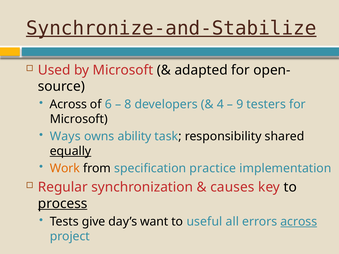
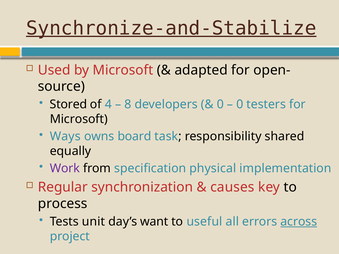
Across: Across -> Stored (68, 105)
6: 6 -> 4 (108, 105)
4: 4 -> 0 (220, 105)
9: 9 -> 0 (240, 105)
ability: ability -> board (134, 137)
equally underline: present -> none (70, 151)
Work colour: orange -> purple (65, 168)
practice: practice -> physical (213, 168)
process underline: present -> none (63, 204)
give: give -> unit (94, 222)
